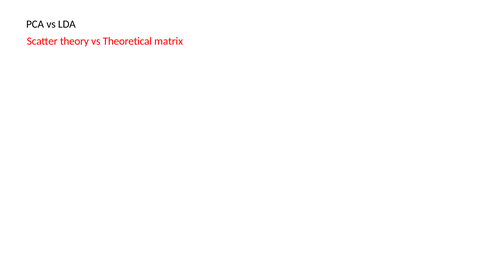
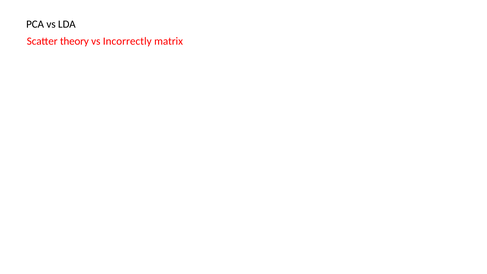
Theoretical: Theoretical -> Incorrectly (127, 41)
